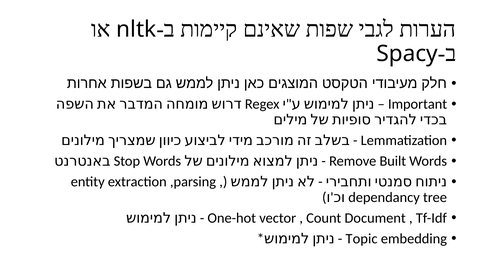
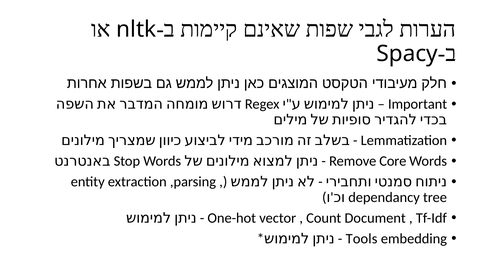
Built: Built -> Core (393, 161)
Topic: Topic -> Tools (362, 239)
